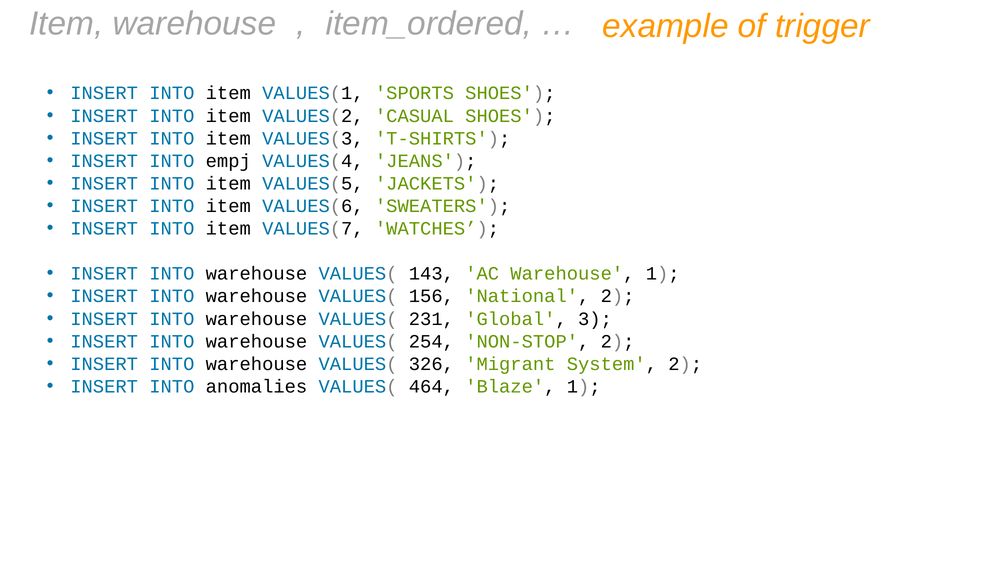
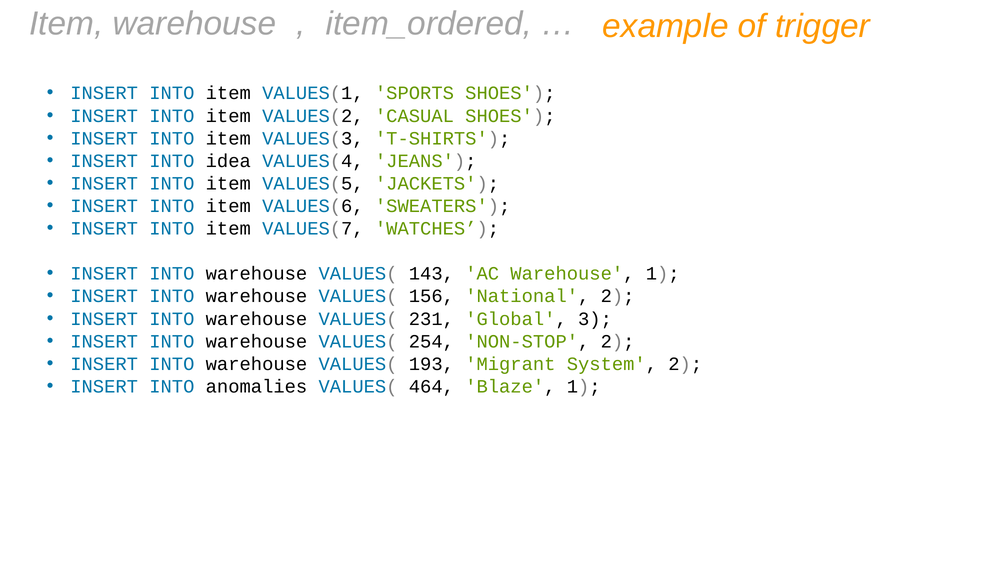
empj: empj -> idea (228, 161)
326: 326 -> 193 (431, 364)
